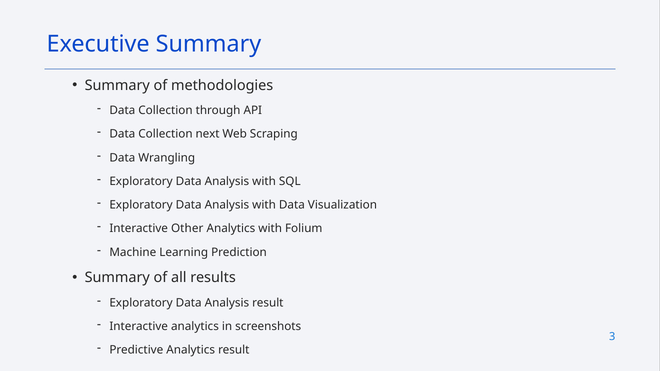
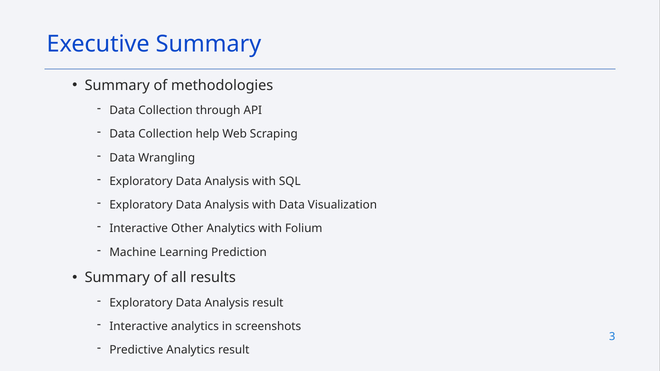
next: next -> help (208, 134)
